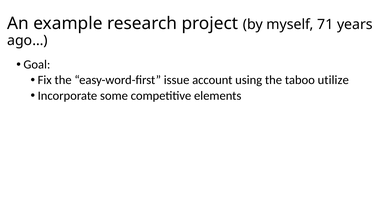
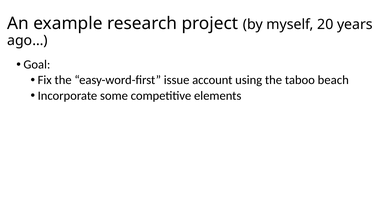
71: 71 -> 20 (325, 24)
utilize: utilize -> beach (333, 80)
